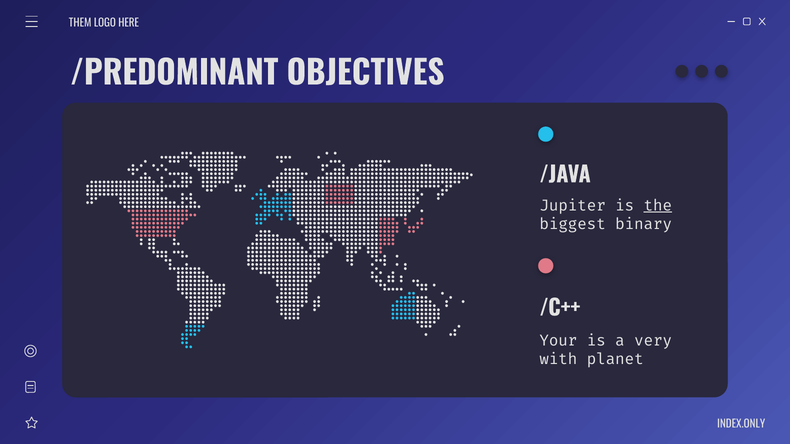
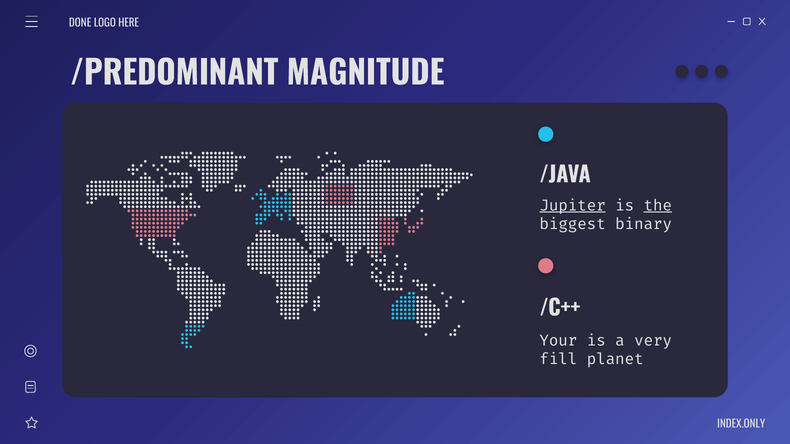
THEM: THEM -> DONE (80, 23)
OBJECTIVES: OBJECTIVES -> MAGNITUDE (366, 74)
Jupiter underline: none -> present (573, 206)
with: with -> fill (558, 359)
